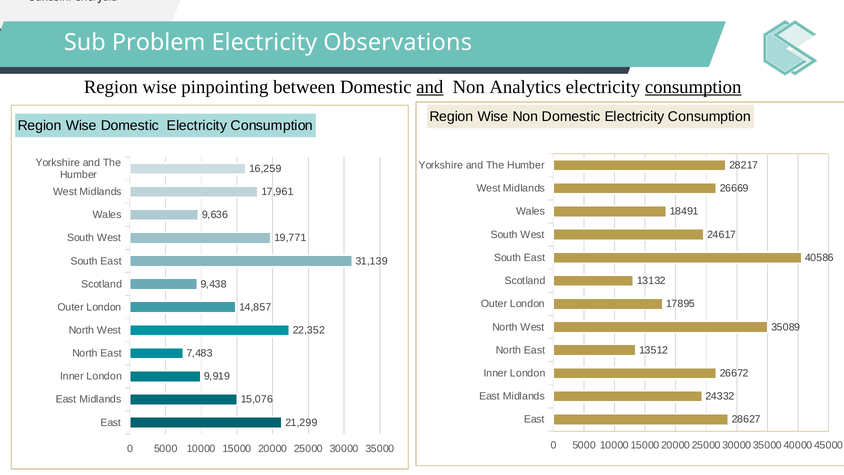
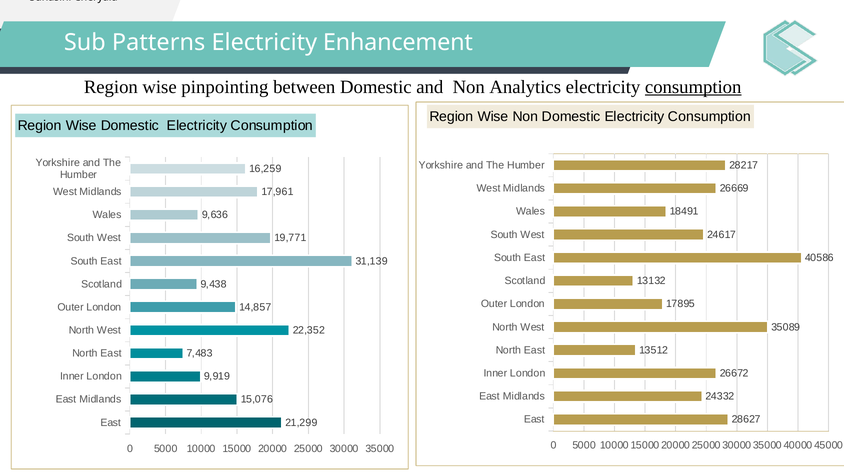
Problem: Problem -> Patterns (159, 42)
Observations: Observations -> Enhancement (398, 42)
and underline: present -> none (430, 87)
